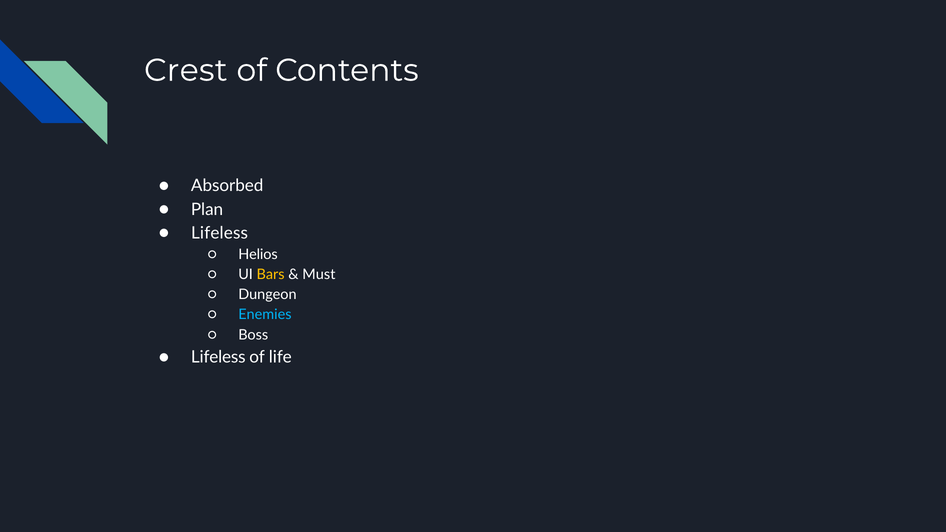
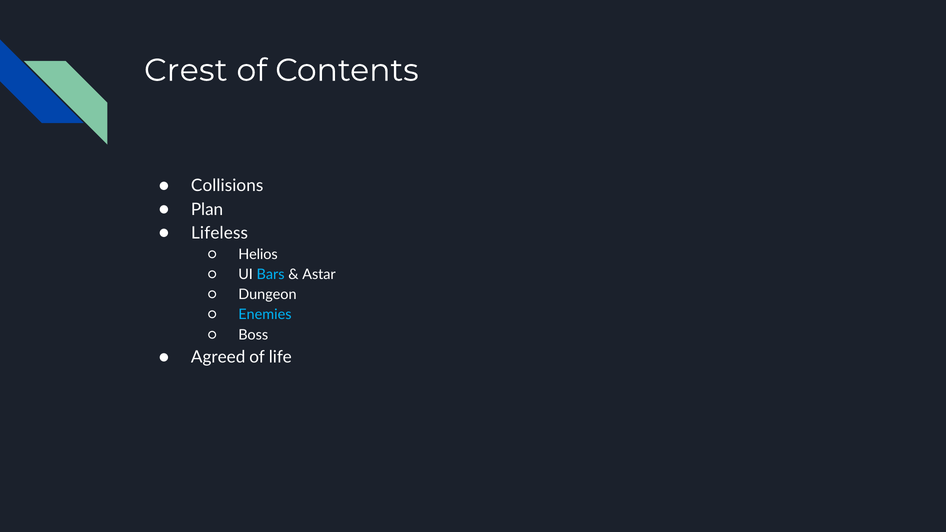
Absorbed: Absorbed -> Collisions (227, 186)
Bars colour: yellow -> light blue (271, 275)
Must: Must -> Astar (319, 275)
Lifeless: Lifeless -> Agreed (218, 357)
